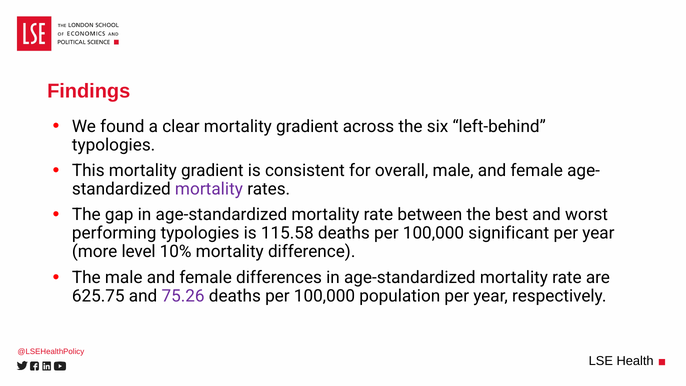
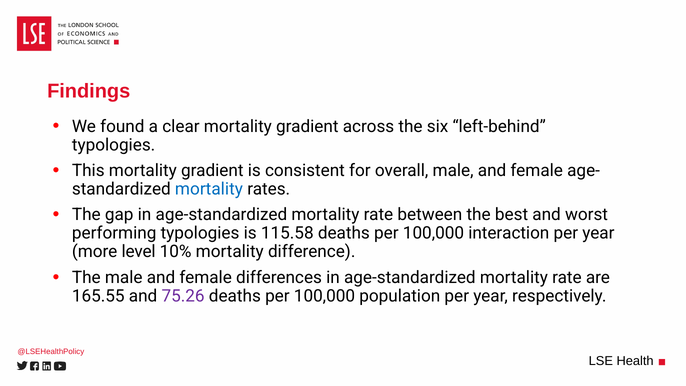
mortality colour: purple -> blue (209, 189)
significant: significant -> interaction (509, 233)
625.75: 625.75 -> 165.55 (98, 296)
